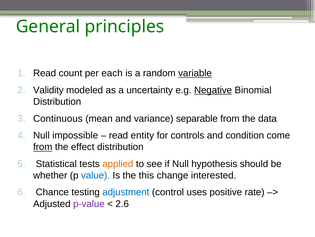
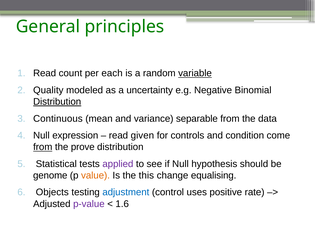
Validity: Validity -> Quality (48, 90)
Negative underline: present -> none (213, 90)
Distribution underline: none -> present (57, 101)
impossible: impossible -> expression (75, 135)
entity: entity -> given (142, 135)
effect: effect -> prove (83, 147)
applied colour: orange -> purple (118, 163)
whether: whether -> genome (50, 175)
value colour: blue -> orange (96, 175)
interested: interested -> equalising (214, 175)
Chance: Chance -> Objects (52, 192)
2.6: 2.6 -> 1.6 (122, 203)
